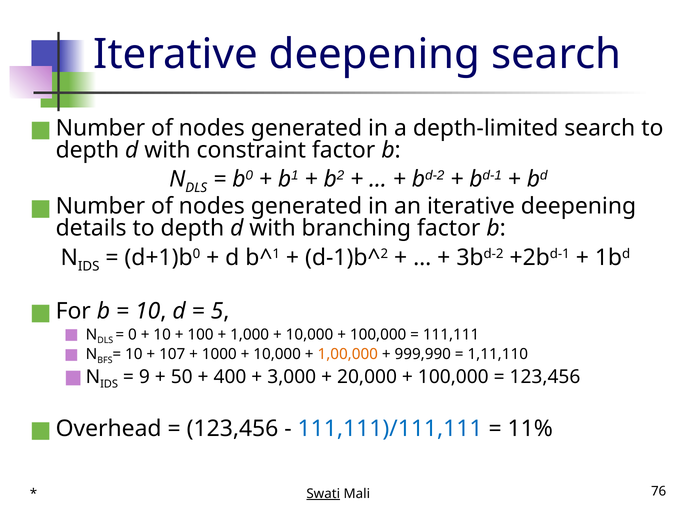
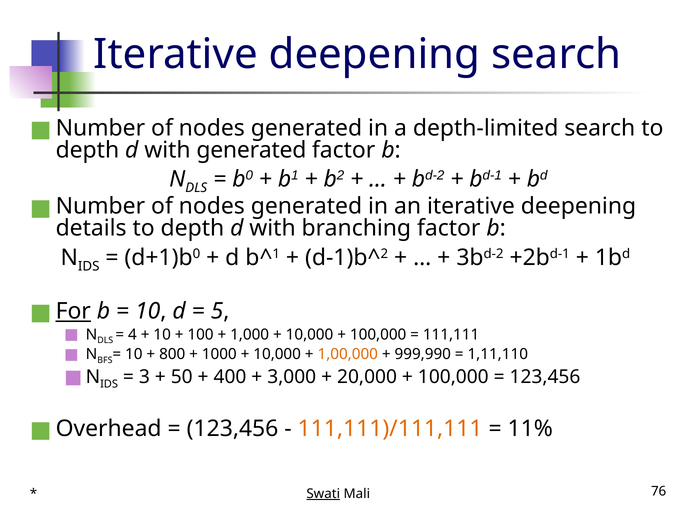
with constraint: constraint -> generated (251, 150)
For underline: none -> present (73, 311)
0: 0 -> 4 (132, 335)
107: 107 -> 800 (172, 354)
9: 9 -> 3 (144, 377)
111,111)/111,111 colour: blue -> orange (390, 429)
